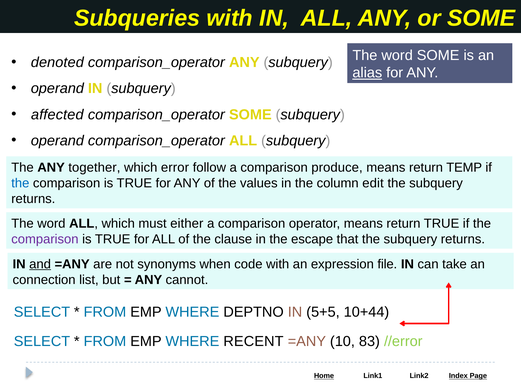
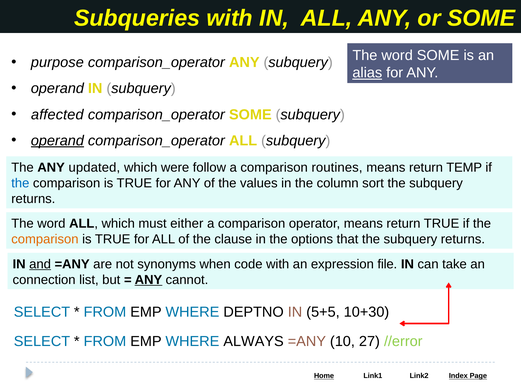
denoted: denoted -> purpose (57, 62)
operand underline: none -> present (57, 141)
together: together -> updated (94, 168)
error: error -> were (175, 168)
produce: produce -> routines (337, 168)
edit: edit -> sort (373, 183)
comparison colour: purple -> orange (45, 239)
escape: escape -> options (312, 239)
ANY underline: none -> present (148, 280)
10+44: 10+44 -> 10+30 (366, 312)
RECENT: RECENT -> ALWAYS (254, 341)
83: 83 -> 27 (369, 341)
